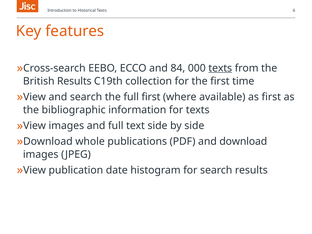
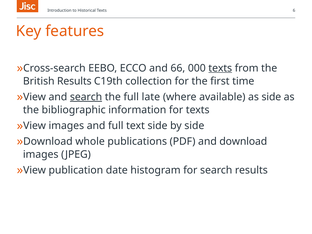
84: 84 -> 66 (178, 68)
search underline: none -> present (86, 97)
full first: first -> late (151, 97)
as first: first -> side (271, 97)
